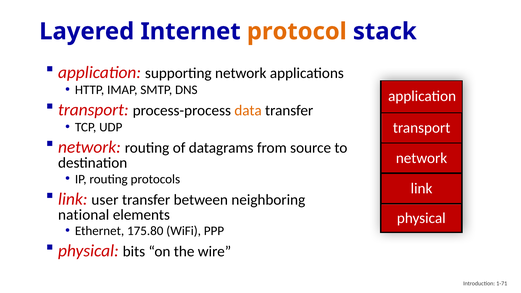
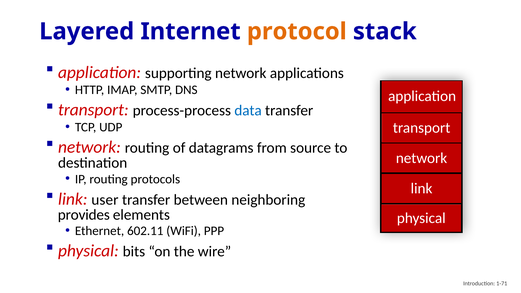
data colour: orange -> blue (248, 111)
national: national -> provides (84, 215)
175.80: 175.80 -> 602.11 (145, 231)
